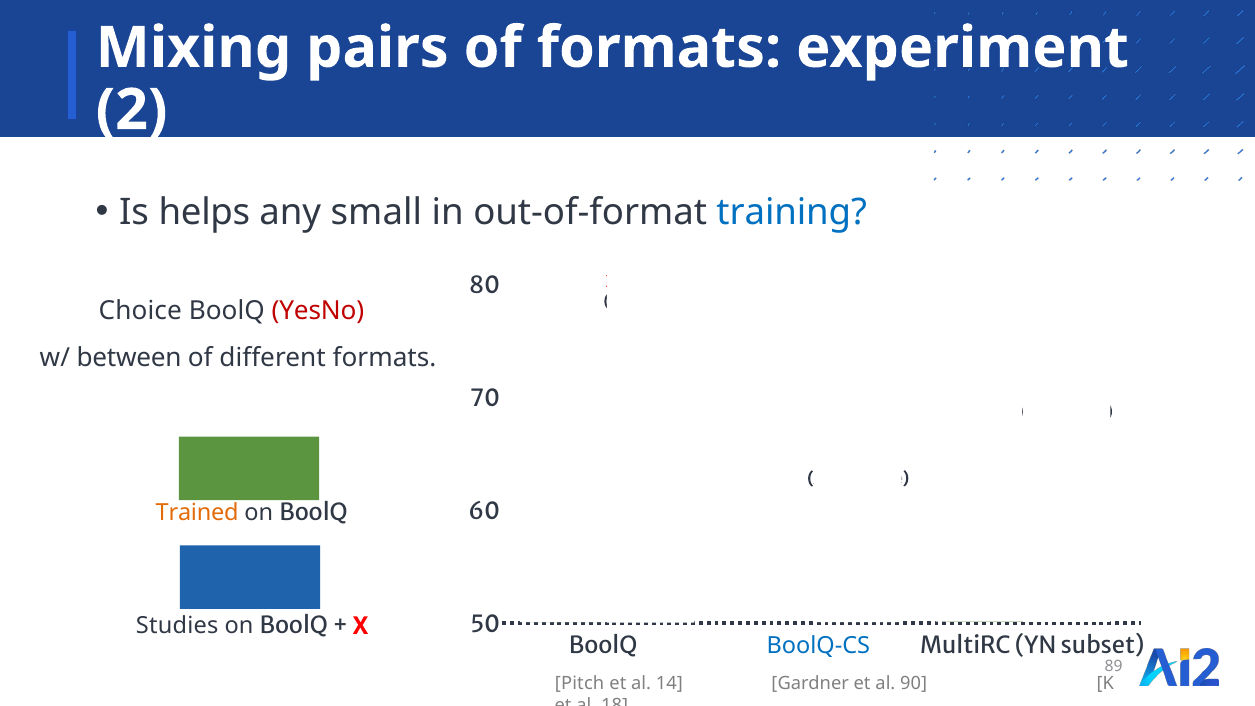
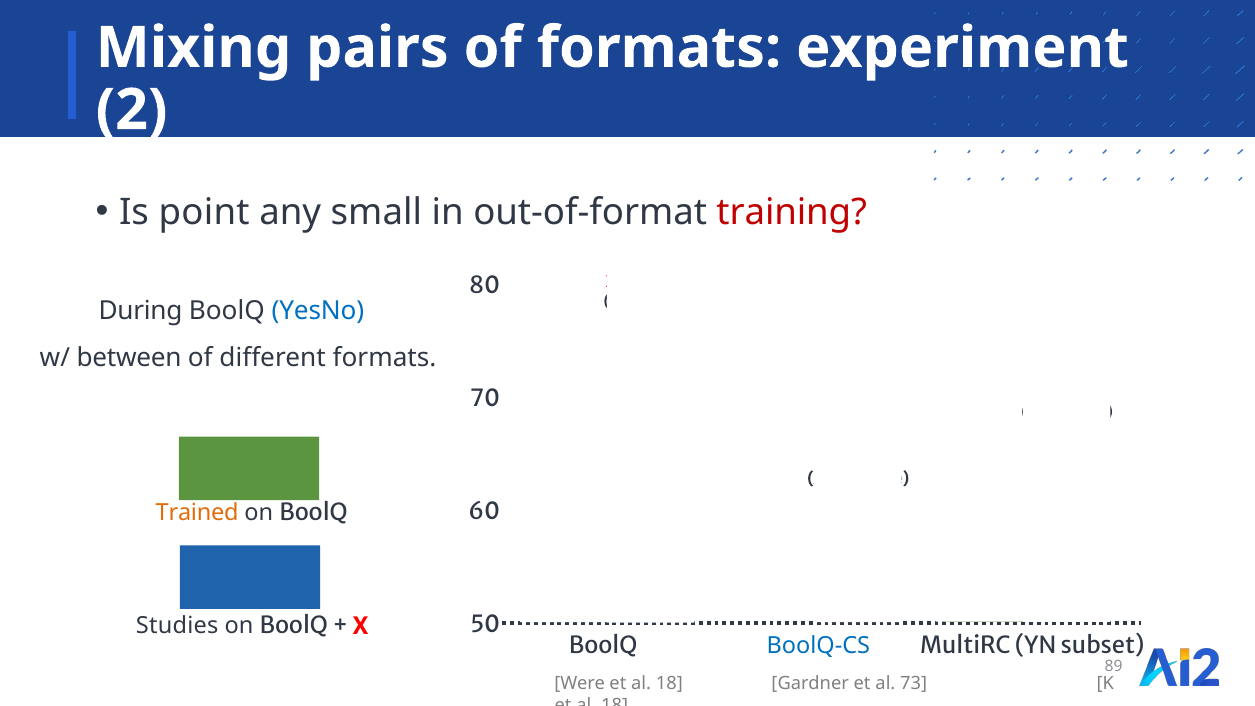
helps: helps -> point (204, 212)
training colour: blue -> red (792, 212)
Choice: Choice -> During (140, 311)
YesNo colour: red -> blue (318, 311)
Pitch: Pitch -> Were (580, 683)
14: 14 -> 18 (669, 683)
90: 90 -> 73 (914, 683)
